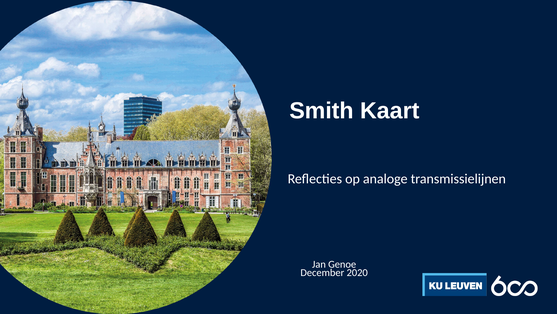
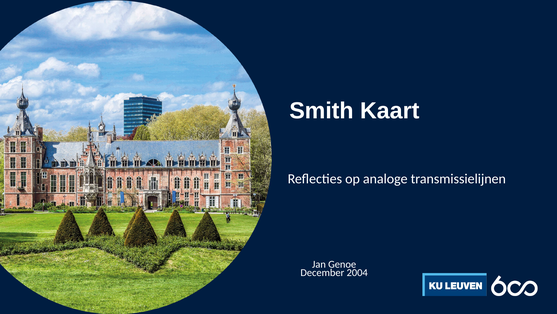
2020: 2020 -> 2004 (357, 272)
